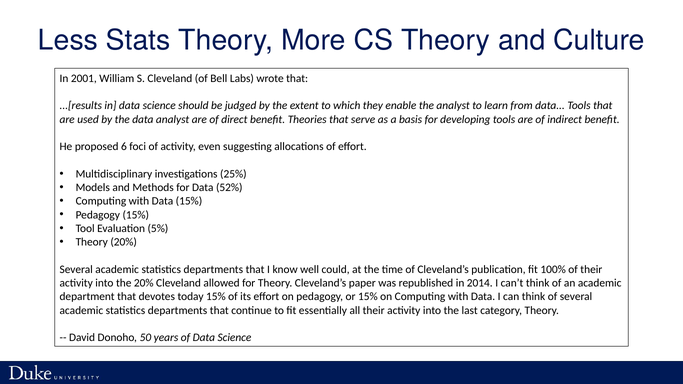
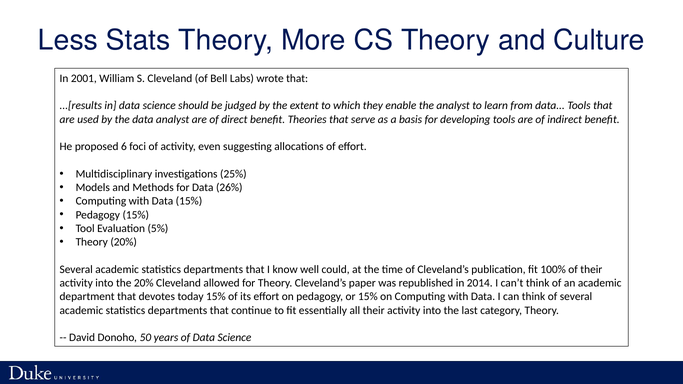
52%: 52% -> 26% (229, 188)
